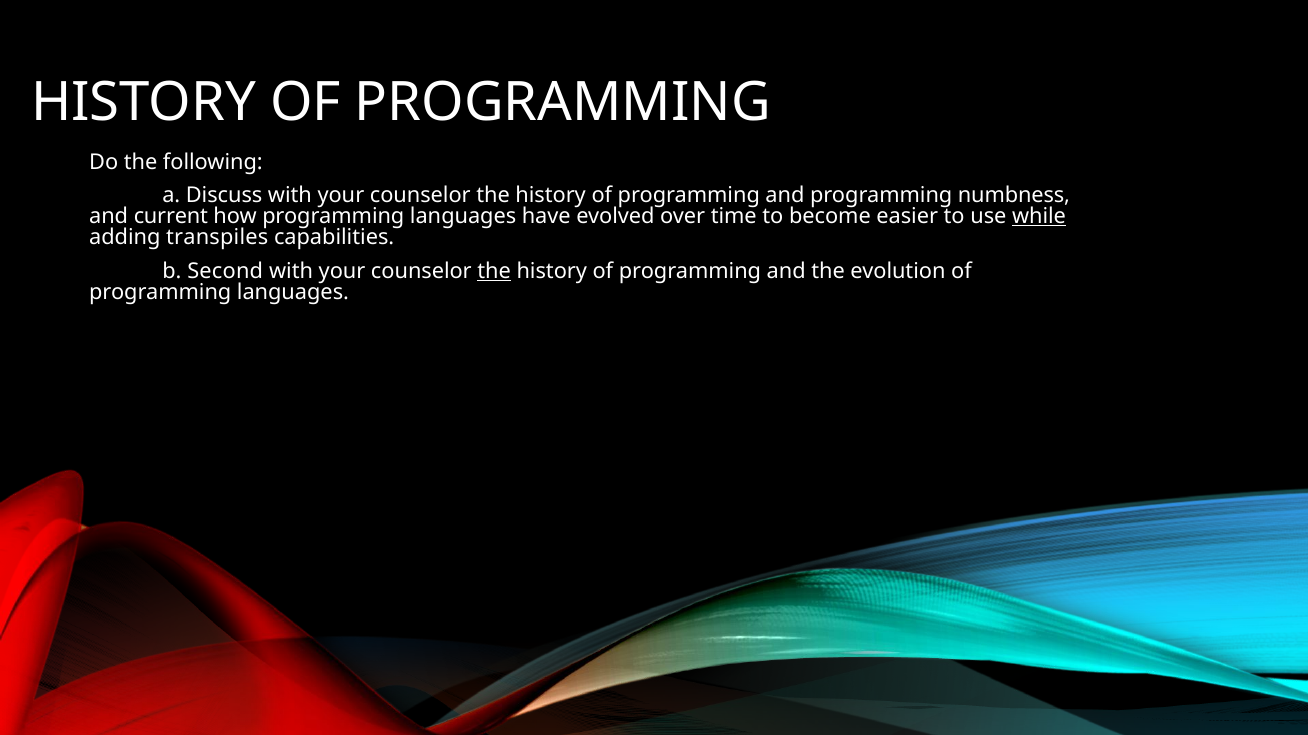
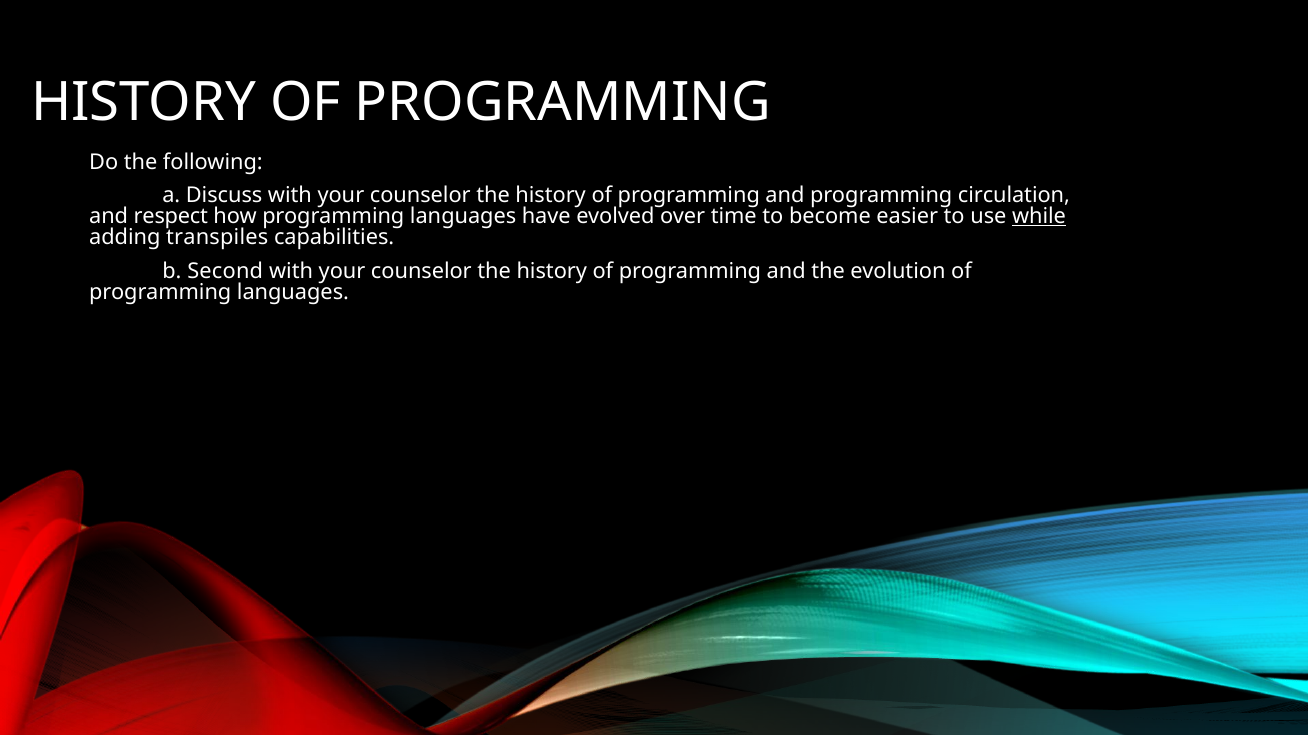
numbness: numbness -> circulation (1014, 195)
current: current -> respect (171, 217)
the underline: present -> none (494, 271)
